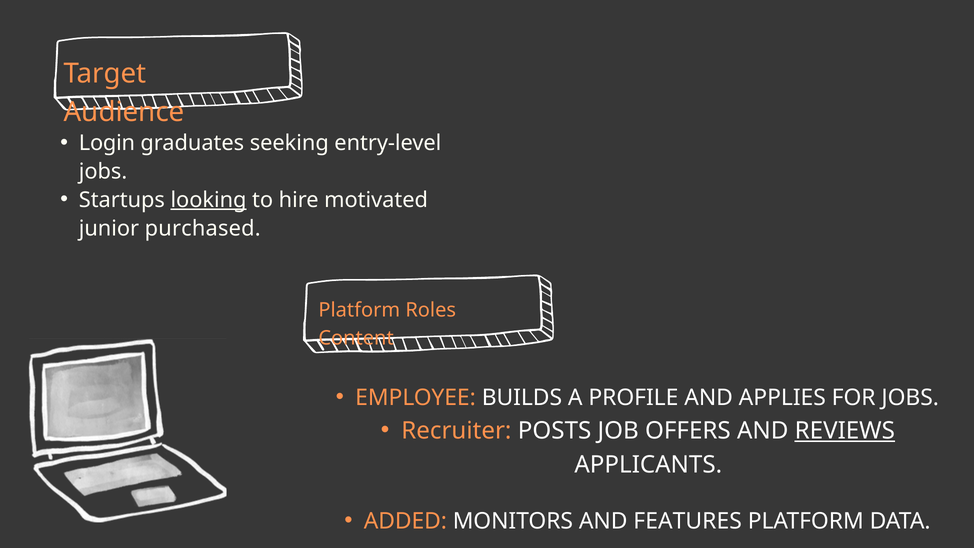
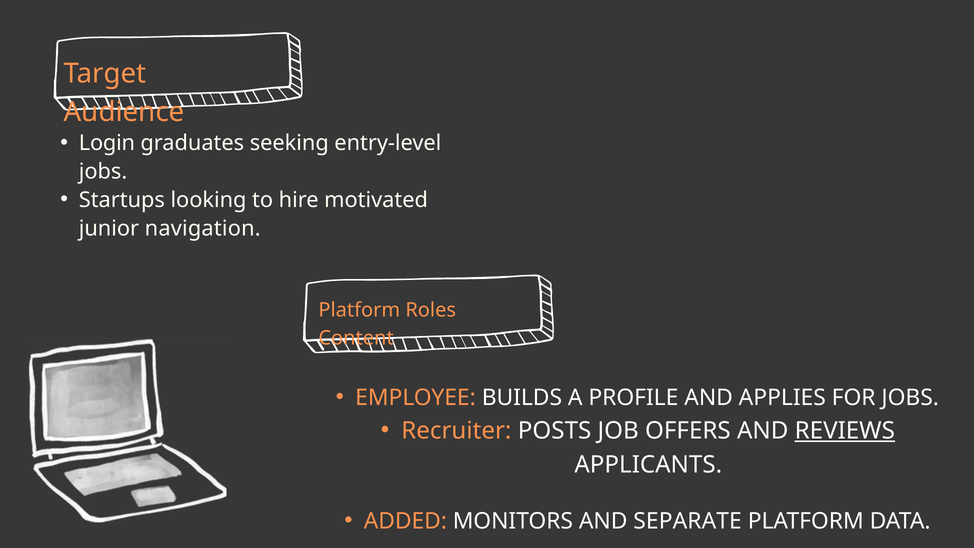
looking underline: present -> none (208, 200)
purchased: purchased -> navigation (203, 228)
FEATURES: FEATURES -> SEPARATE (688, 521)
